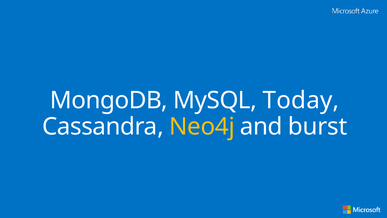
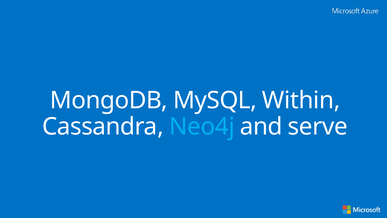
Today: Today -> Within (301, 100)
Neo4j colour: yellow -> light blue (202, 126)
burst: burst -> serve (318, 126)
